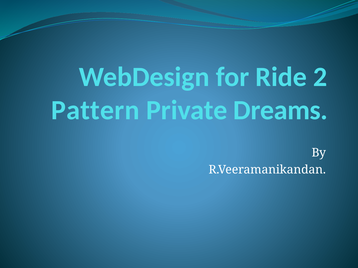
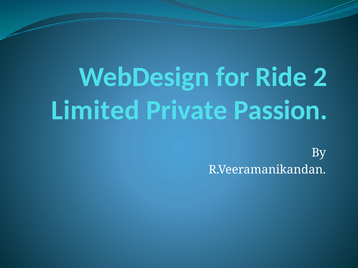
Pattern: Pattern -> Limited (95, 111)
Dreams: Dreams -> Passion (280, 111)
